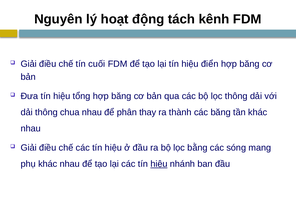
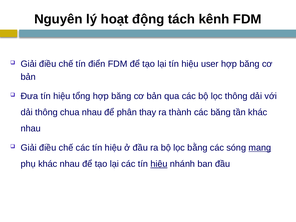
cuối: cuối -> điển (97, 64)
điển: điển -> user (210, 64)
mang underline: none -> present (260, 148)
